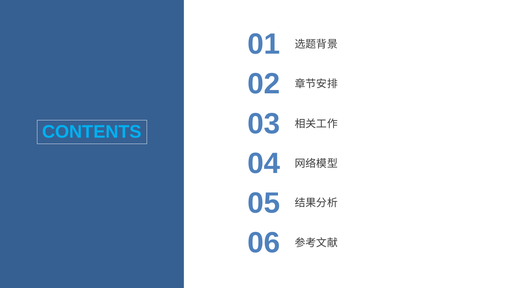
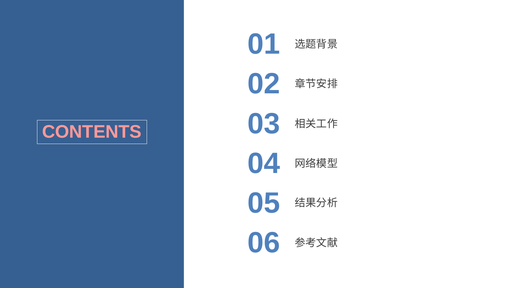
CONTENTS colour: light blue -> pink (92, 132)
